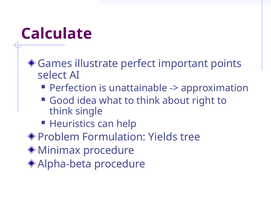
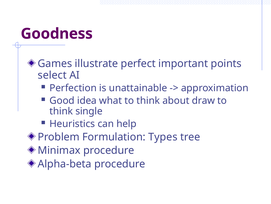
Calculate: Calculate -> Goodness (57, 34)
right: right -> draw (203, 100)
Yields: Yields -> Types (163, 136)
